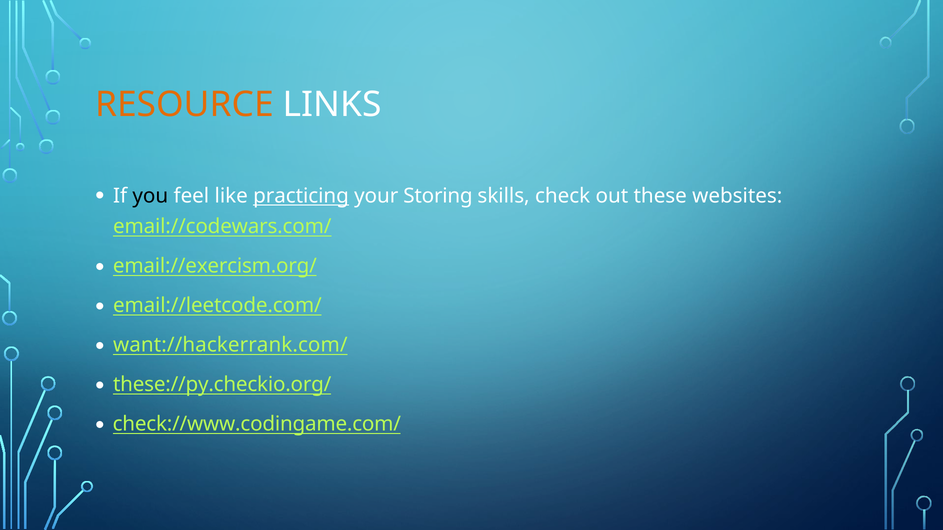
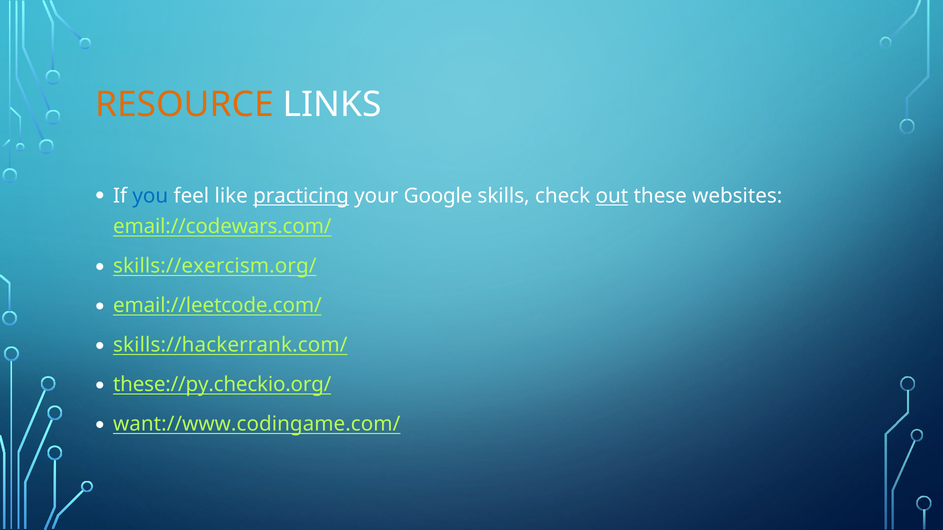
you colour: black -> blue (150, 196)
Storing: Storing -> Google (438, 196)
out underline: none -> present (612, 196)
email://exercism.org/: email://exercism.org/ -> skills://exercism.org/ (215, 266)
want://hackerrank.com/: want://hackerrank.com/ -> skills://hackerrank.com/ (230, 345)
check://www.codingame.com/: check://www.codingame.com/ -> want://www.codingame.com/ (257, 424)
